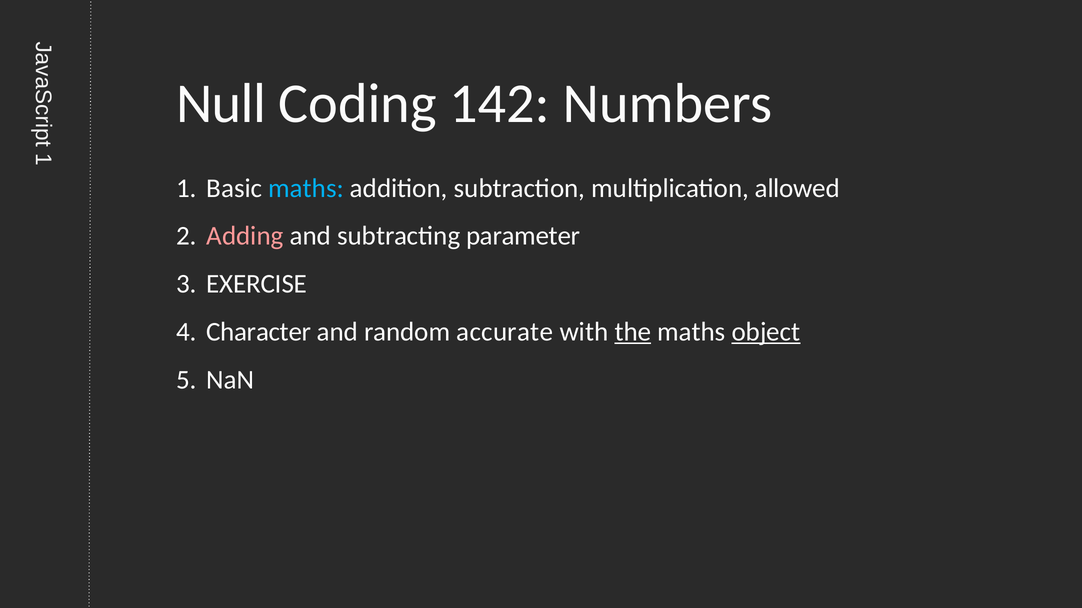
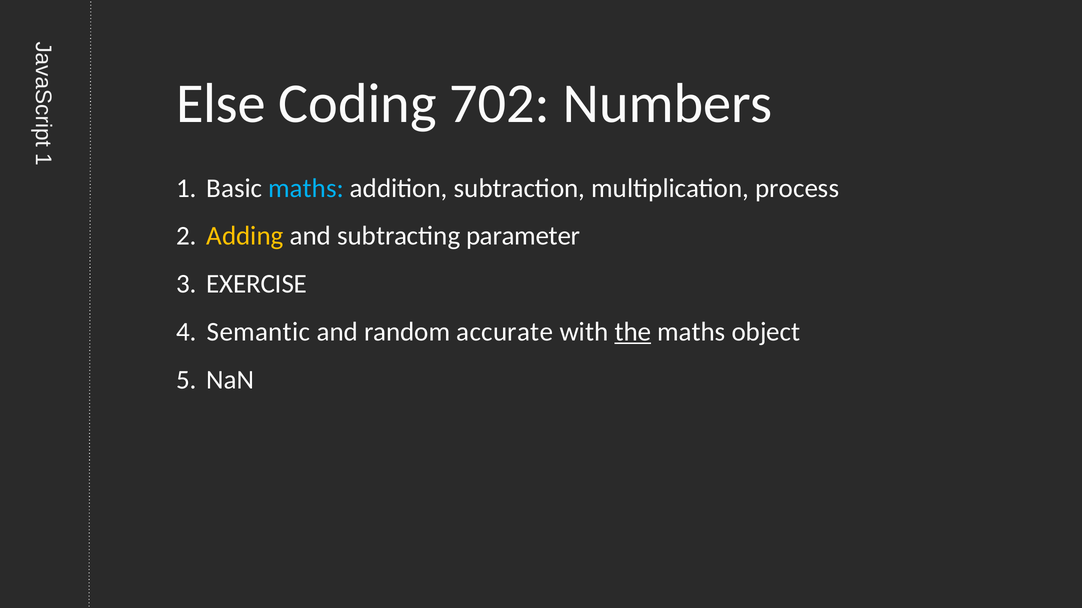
Null: Null -> Else (221, 104)
142: 142 -> 702 (500, 104)
allowed: allowed -> process (797, 188)
Adding colour: pink -> yellow (245, 236)
Character: Character -> Semantic (258, 332)
object underline: present -> none (766, 332)
